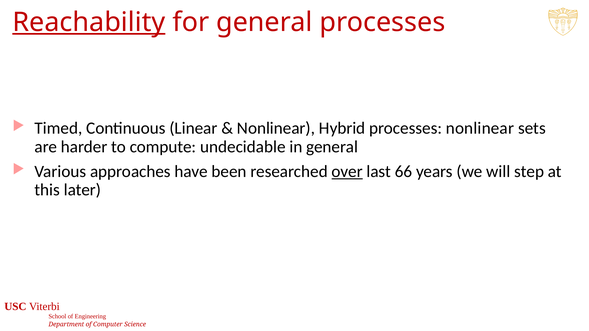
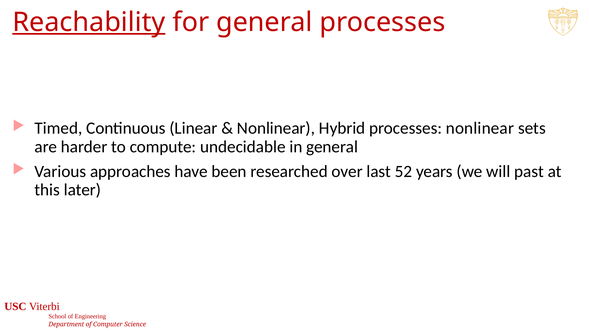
over underline: present -> none (347, 172)
66: 66 -> 52 (403, 172)
step: step -> past (529, 172)
